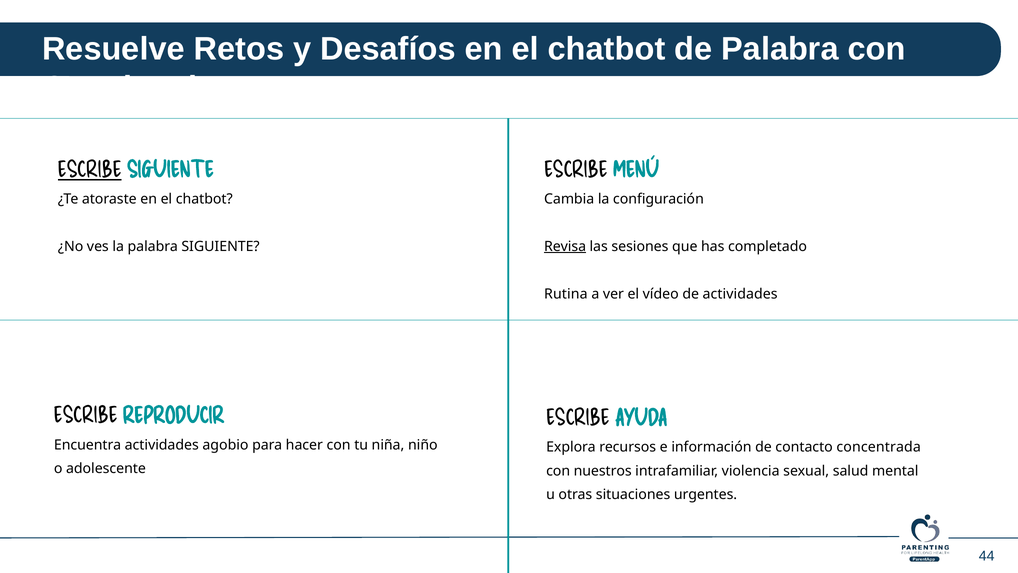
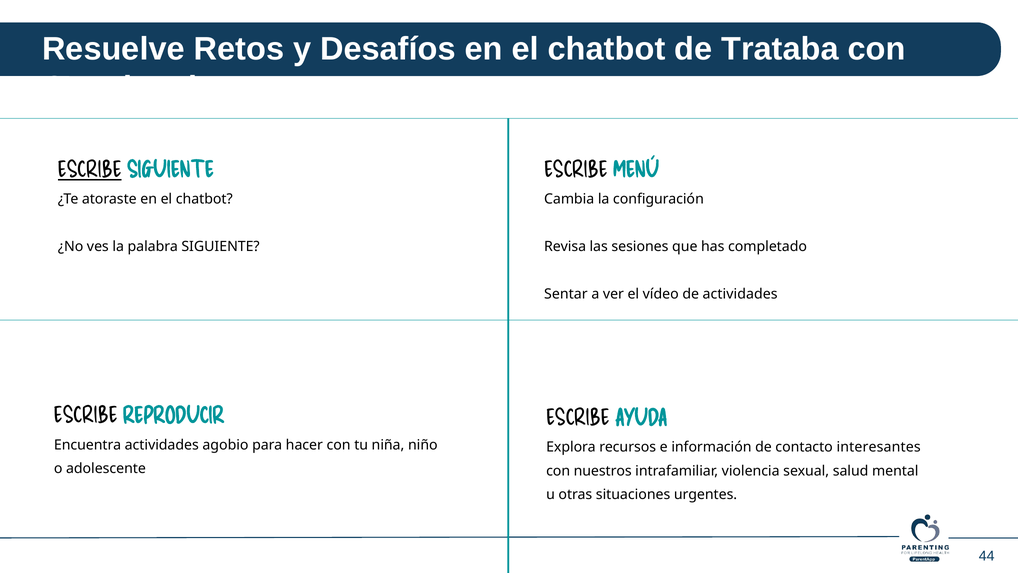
de Palabra: Palabra -> Trataba (780, 49)
Revisa underline: present -> none (565, 246)
Rutina: Rutina -> Sentar (566, 294)
concentrada: concentrada -> interesantes (879, 447)
